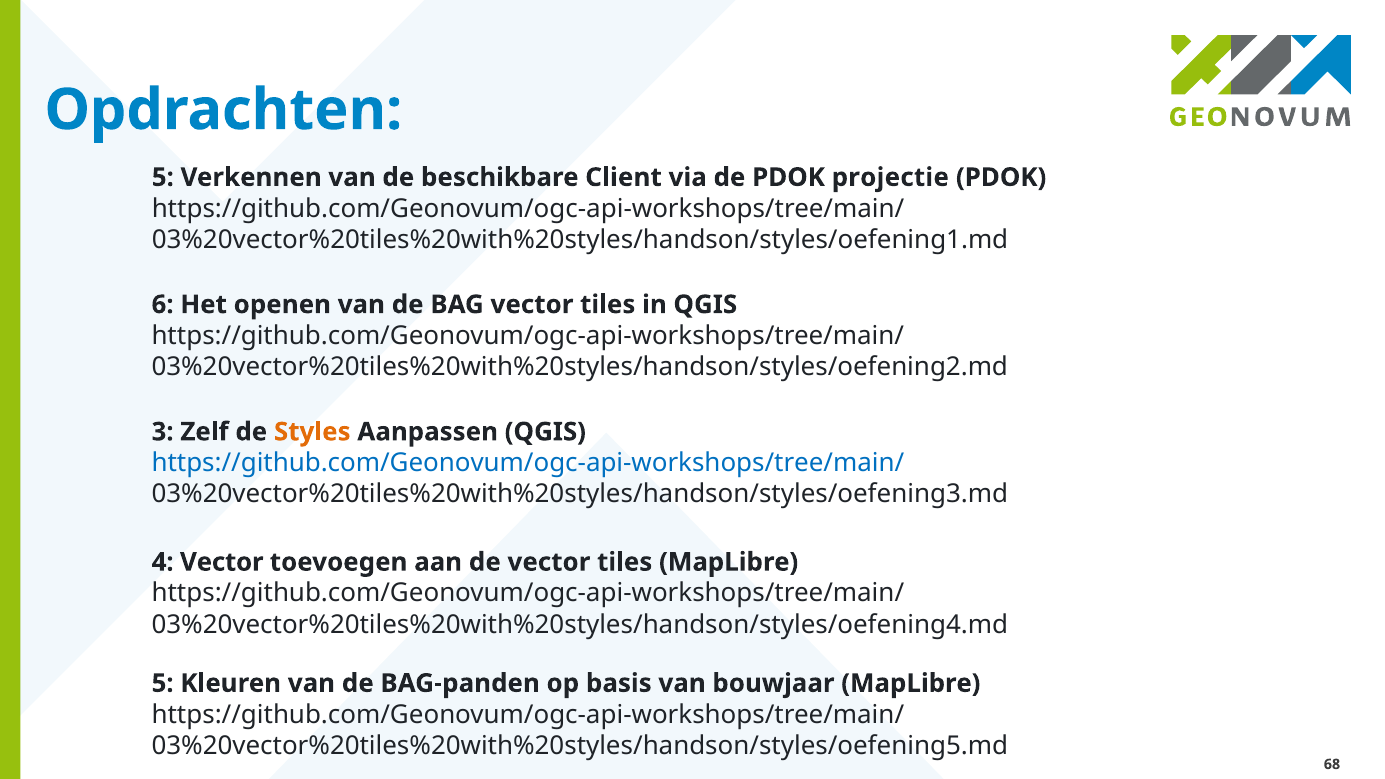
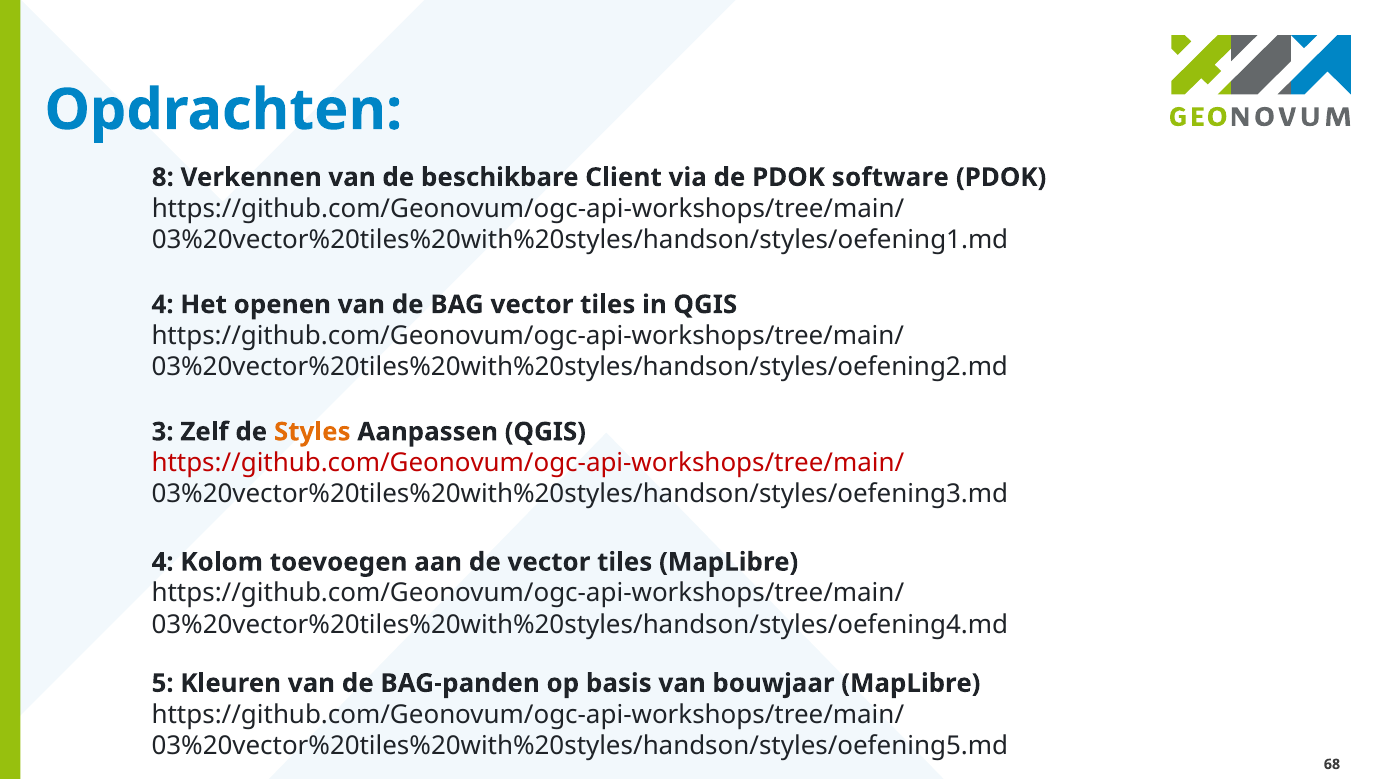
5: 5 -> 8 (163, 177)
projectie: projectie -> software (890, 177)
6: 6 -> 4 (163, 305)
https://github.com/Geonovum/ogc-api-workshops/tree/main/ colour: blue -> red (528, 463)
4 Vector: Vector -> Kolom (222, 562)
